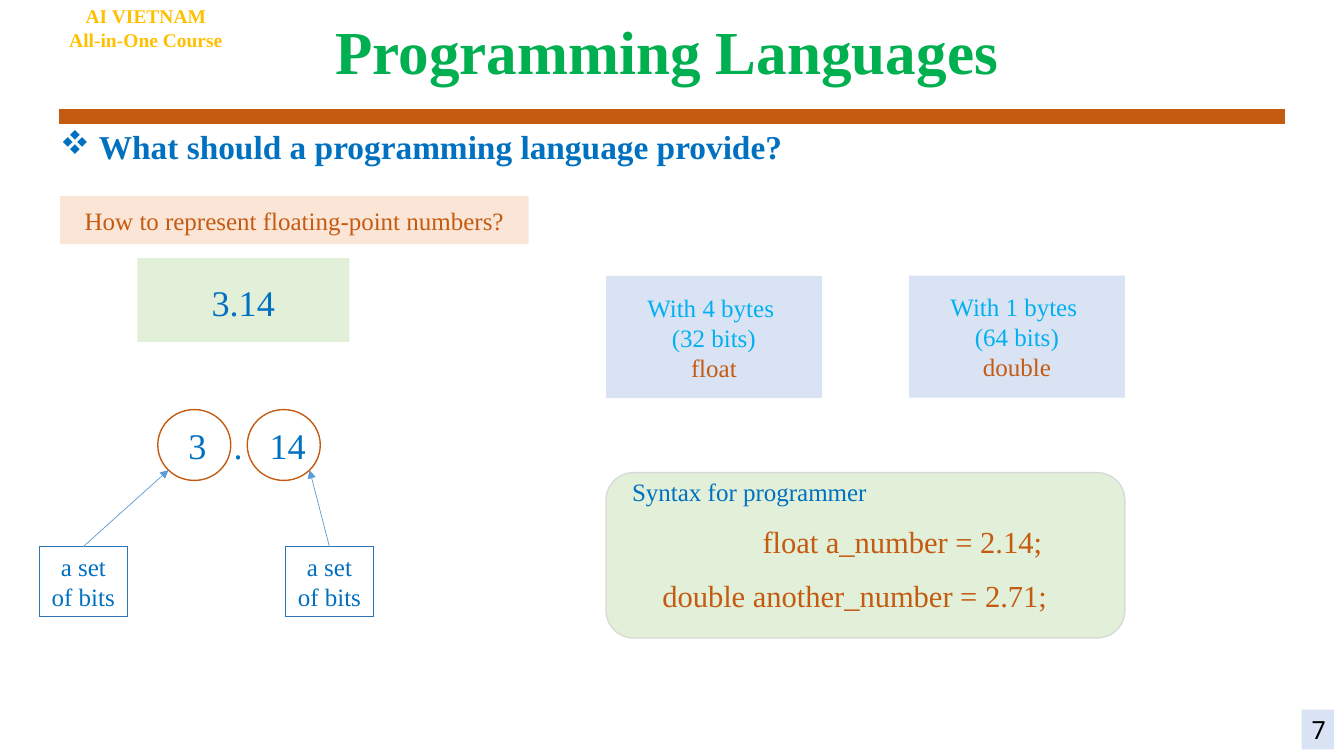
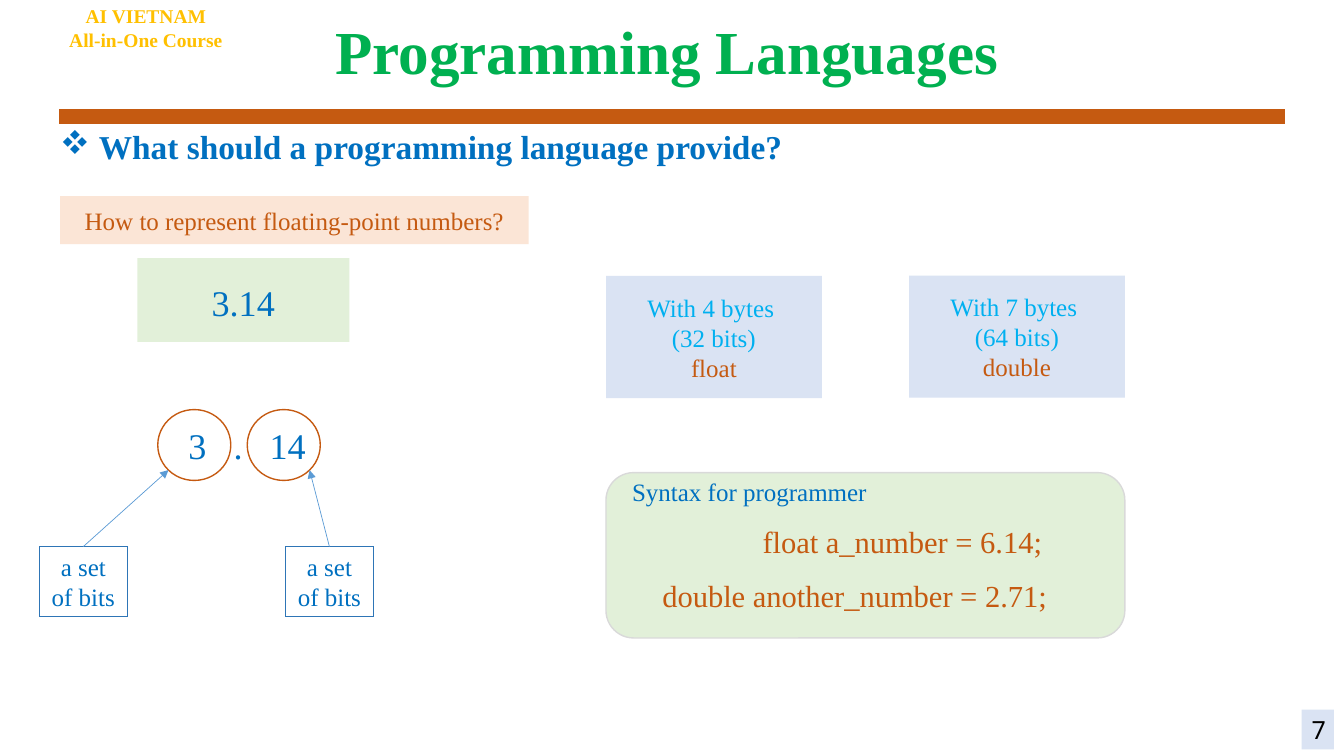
With 1: 1 -> 7 (1012, 308)
2.14: 2.14 -> 6.14 (1011, 544)
